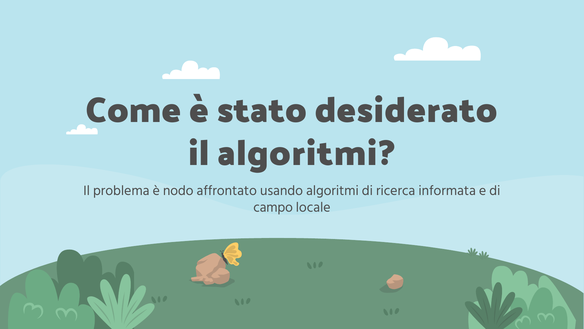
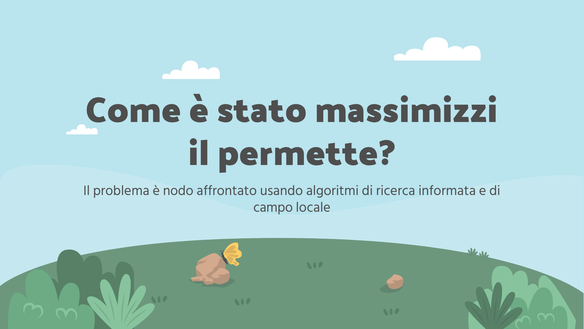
desiderato: desiderato -> massimizzi (406, 110)
il algoritmi: algoritmi -> permette (307, 153)
